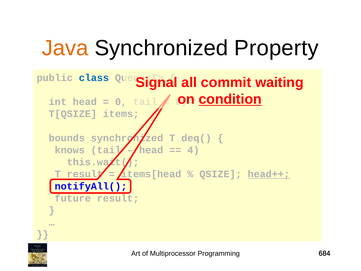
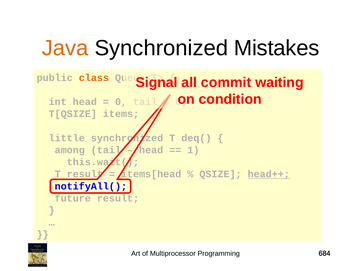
Property: Property -> Mistakes (277, 48)
class colour: blue -> orange (94, 78)
condition underline: present -> none (230, 99)
bounds: bounds -> little (67, 138)
knows: knows -> among (70, 150)
4: 4 -> 1 (193, 150)
